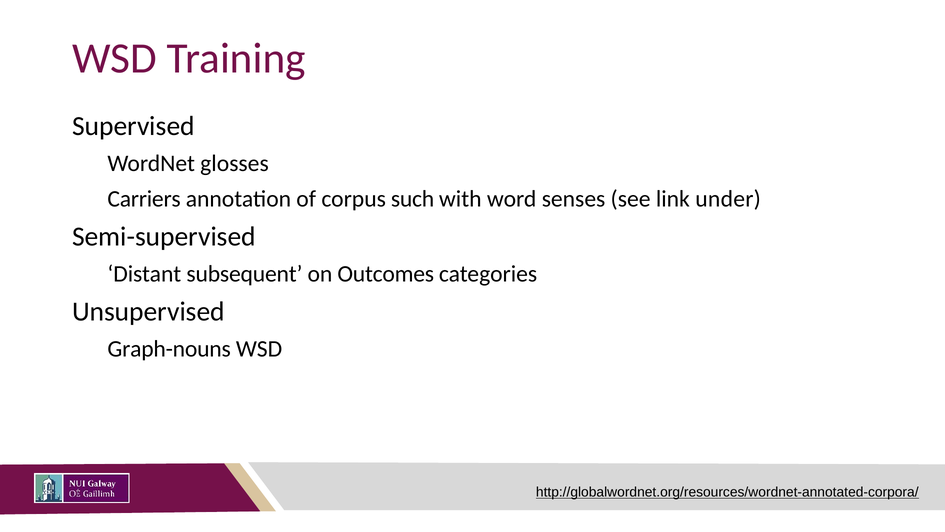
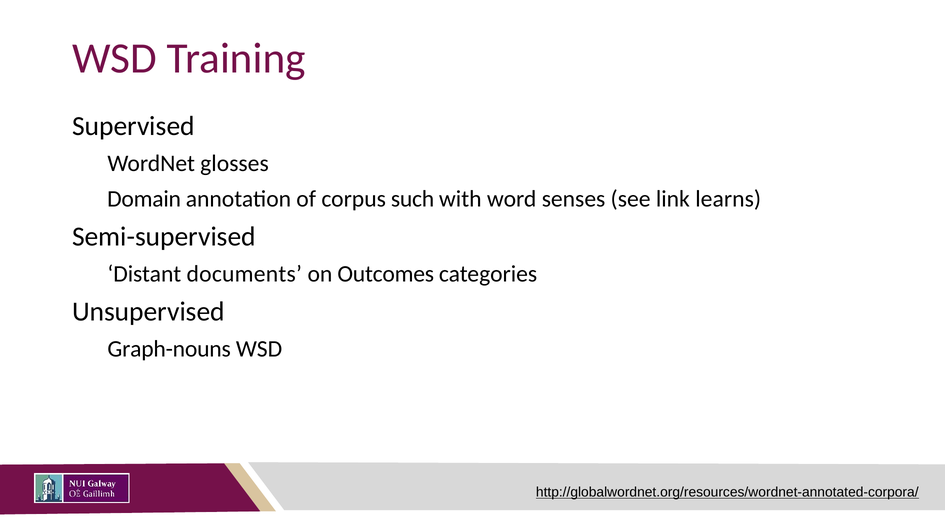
Carriers: Carriers -> Domain (144, 199)
under: under -> learns (728, 199)
subsequent: subsequent -> documents (244, 274)
